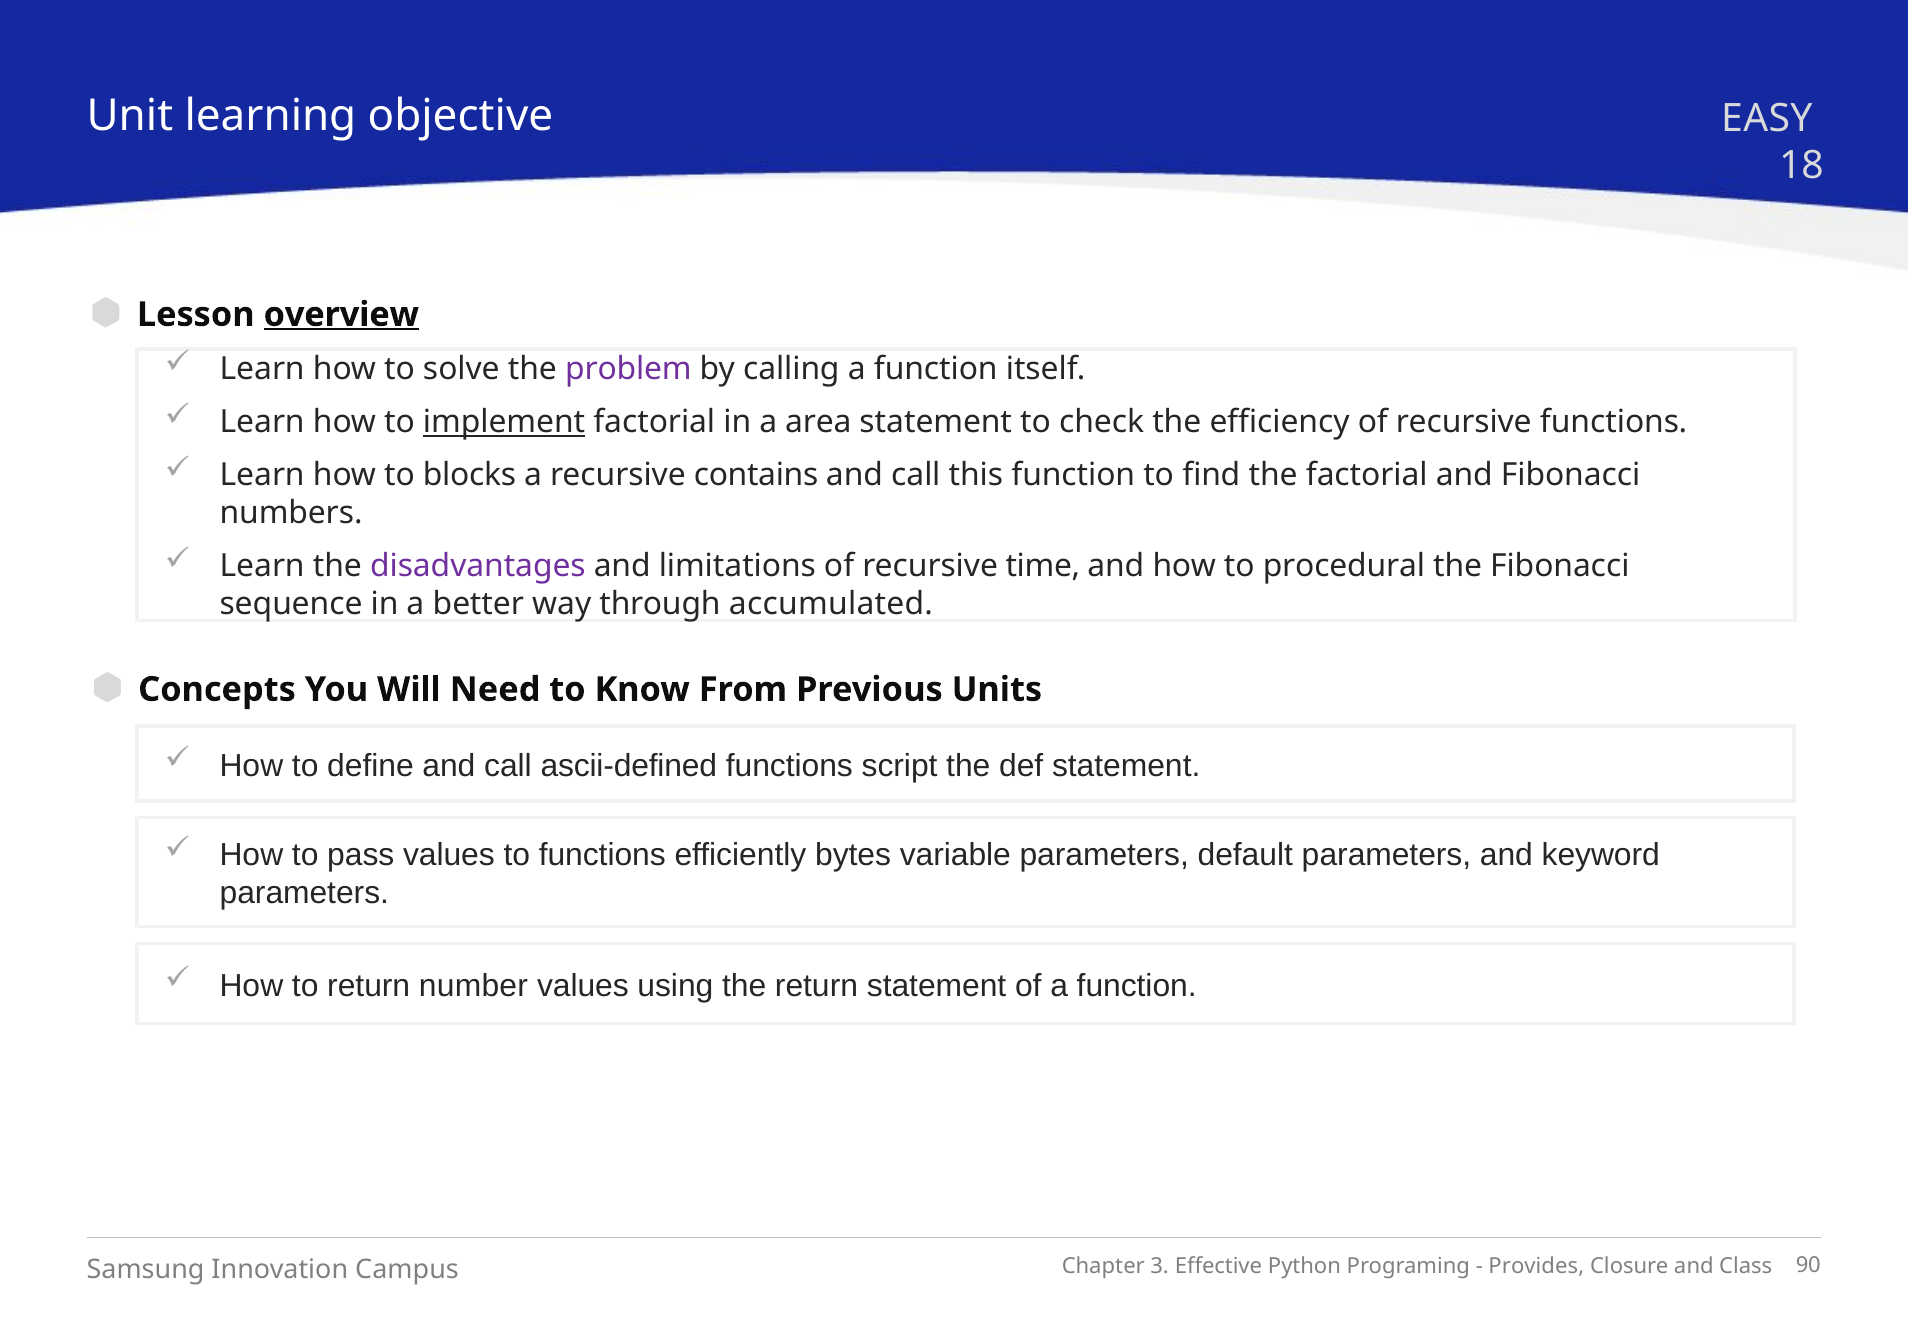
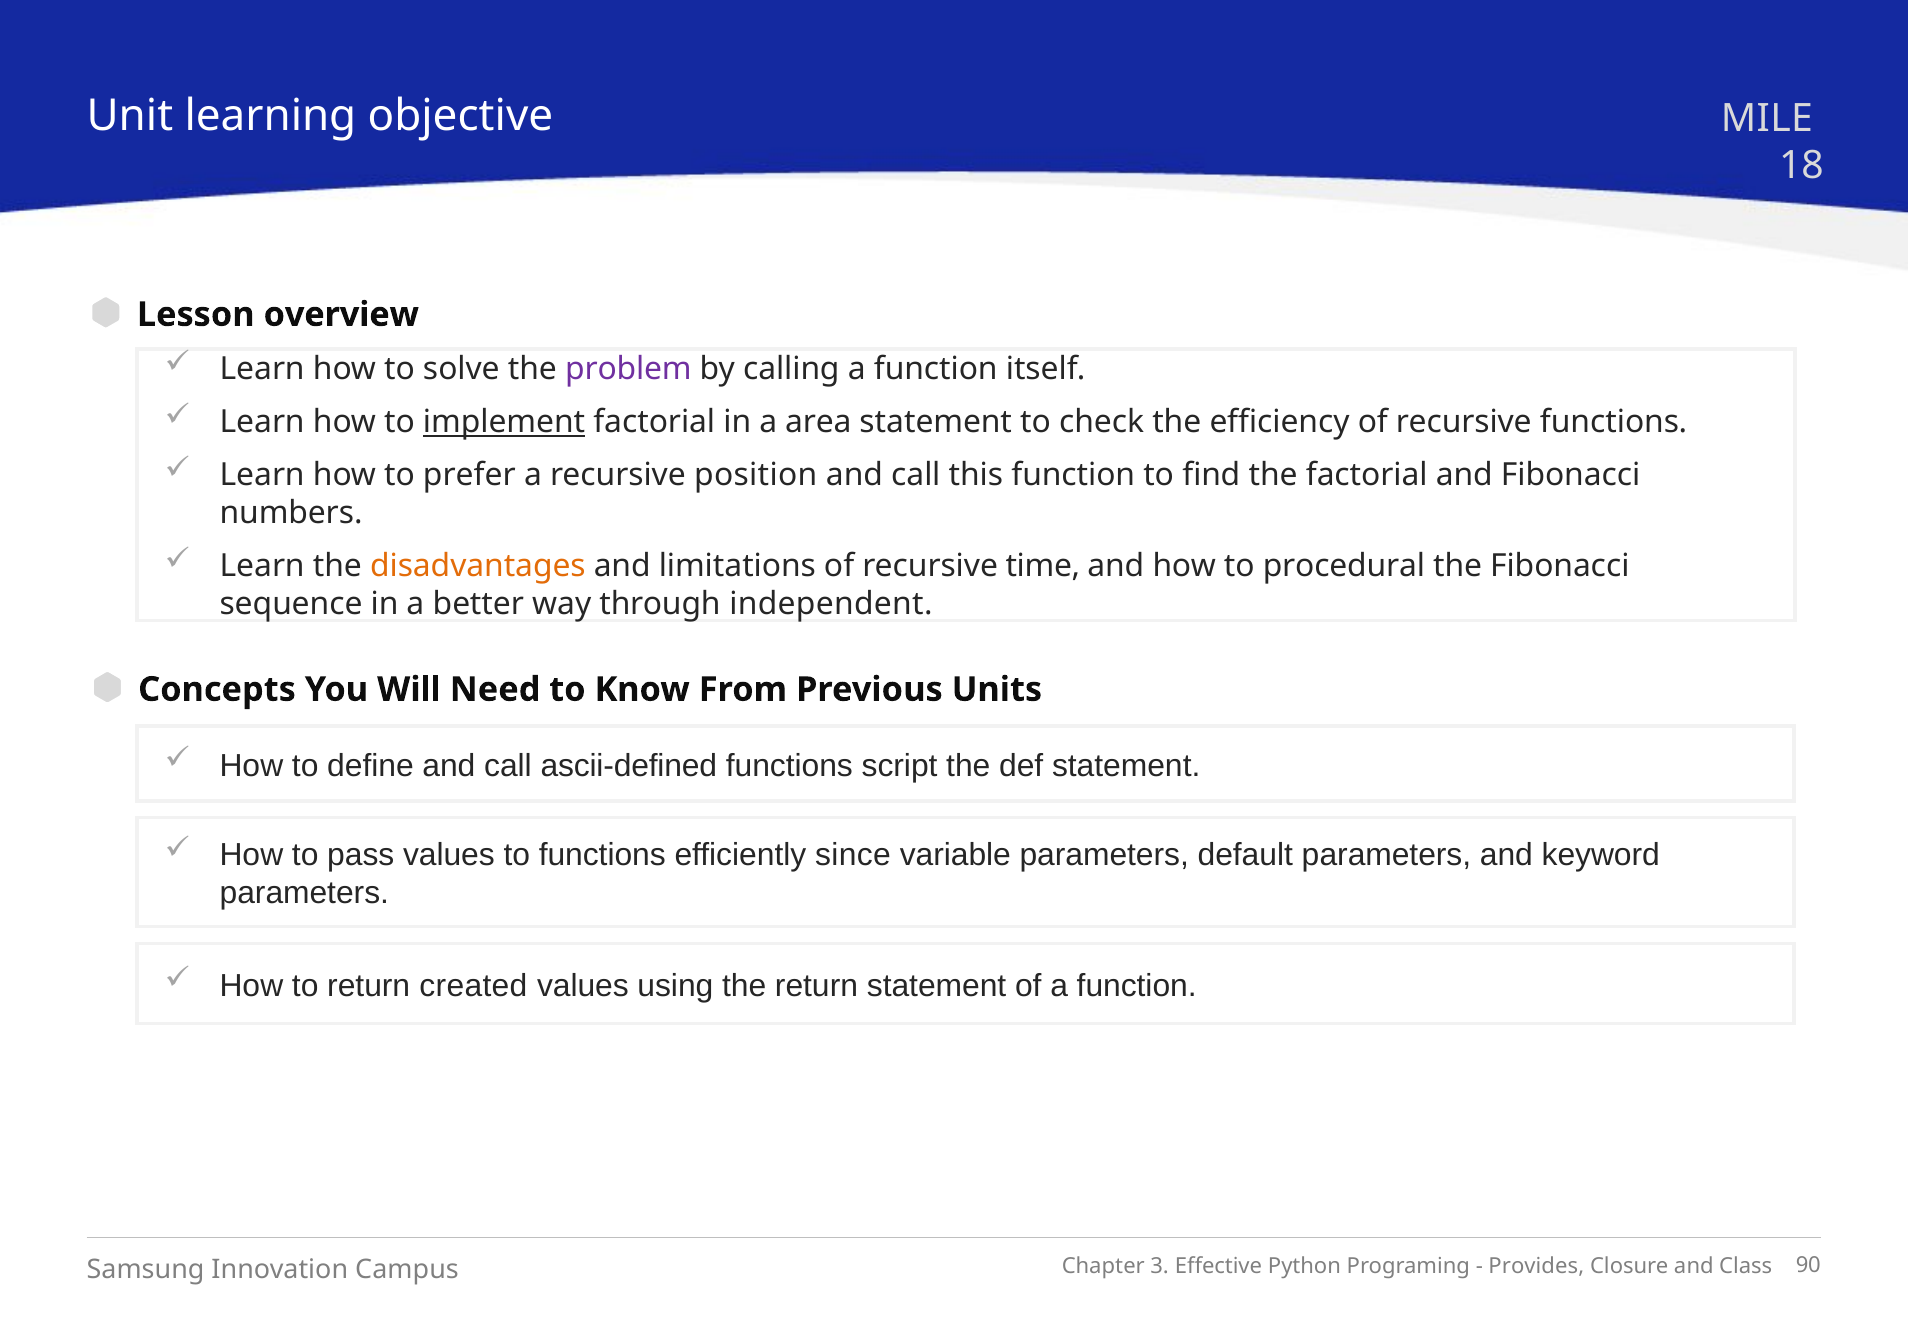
EASY: EASY -> MILE (1767, 119)
overview underline: present -> none (341, 315)
blocks: blocks -> prefer (469, 475)
contains: contains -> position (756, 475)
disadvantages colour: purple -> orange (478, 566)
accumulated: accumulated -> independent (831, 604)
bytes: bytes -> since (853, 855)
number: number -> created (473, 986)
